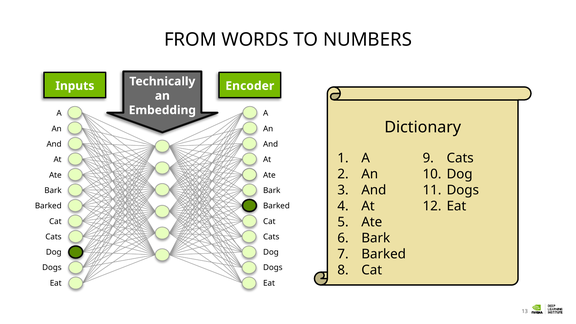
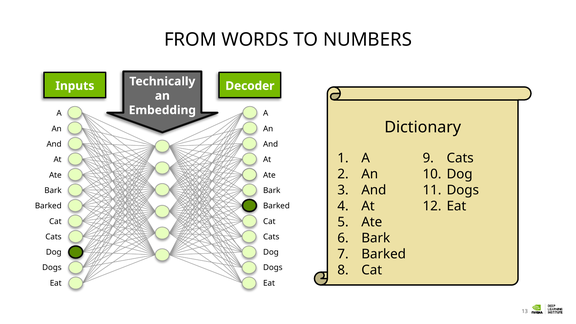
Encoder: Encoder -> Decoder (250, 86)
